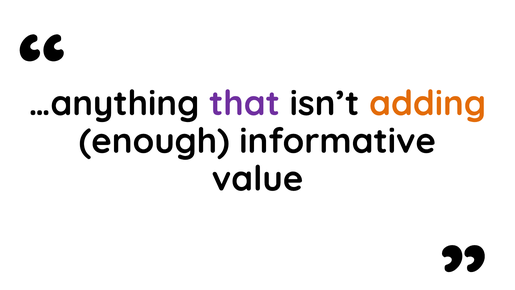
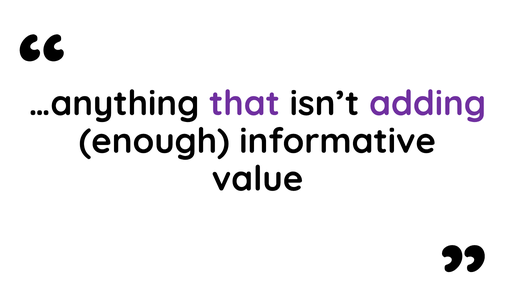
adding colour: orange -> purple (428, 103)
